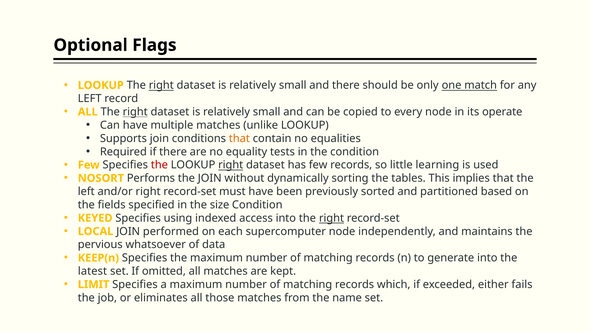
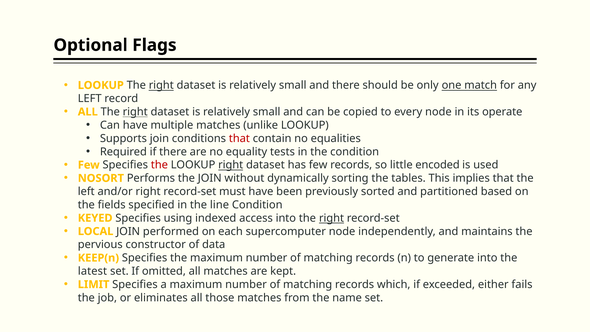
that colour: orange -> red (239, 138)
learning: learning -> encoded (438, 165)
size: size -> line (219, 205)
whatsoever: whatsoever -> constructor (156, 245)
